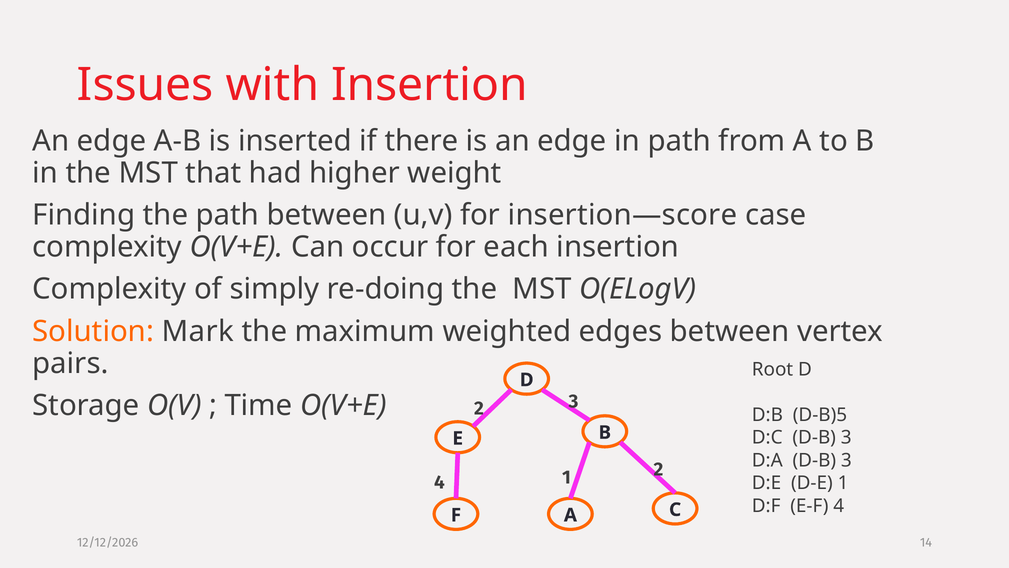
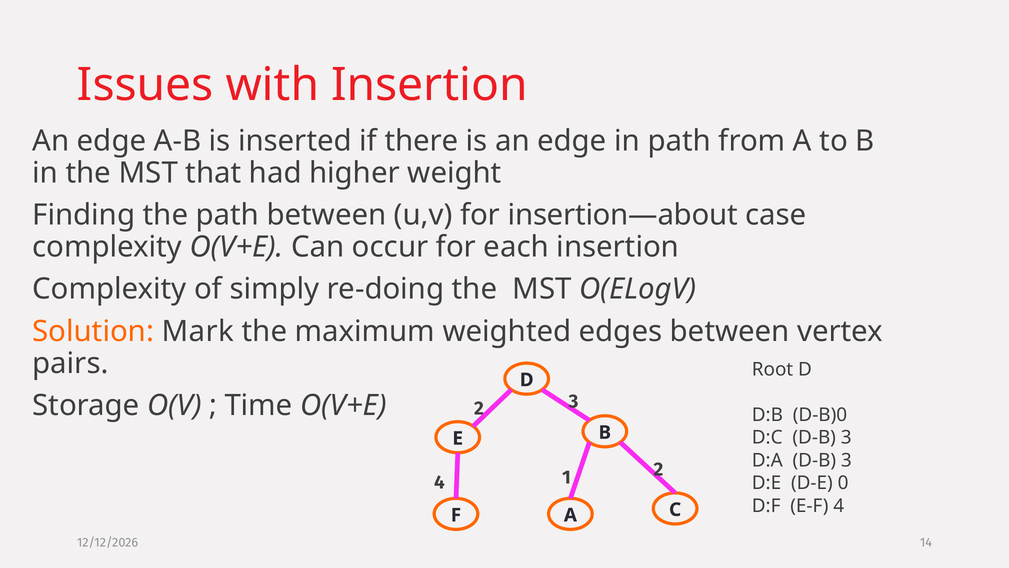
insertion—score: insertion—score -> insertion—about (623, 215)
D-B)5: D-B)5 -> D-B)0 (820, 415)
D-E 1: 1 -> 0 (843, 483)
